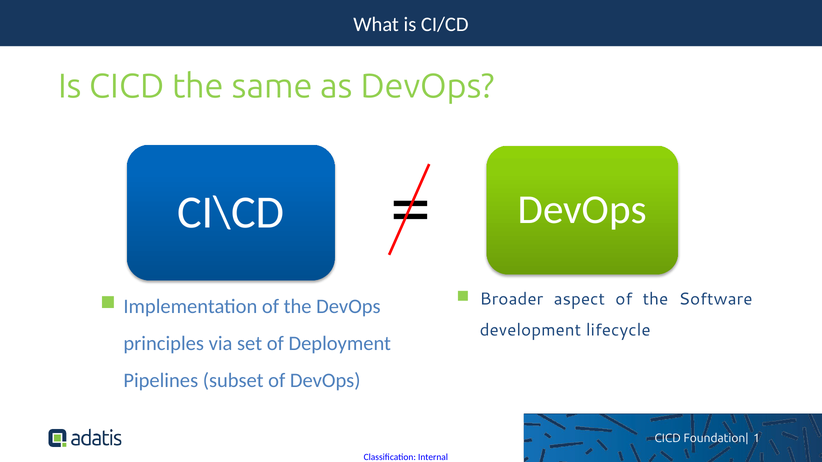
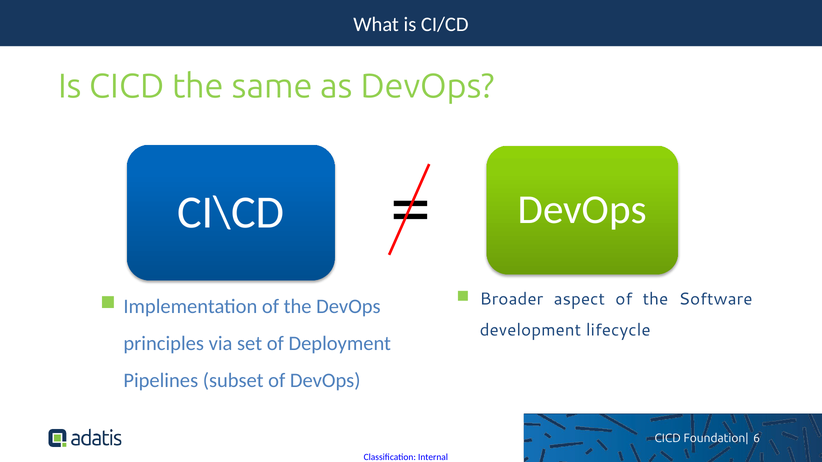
1: 1 -> 6 (757, 439)
